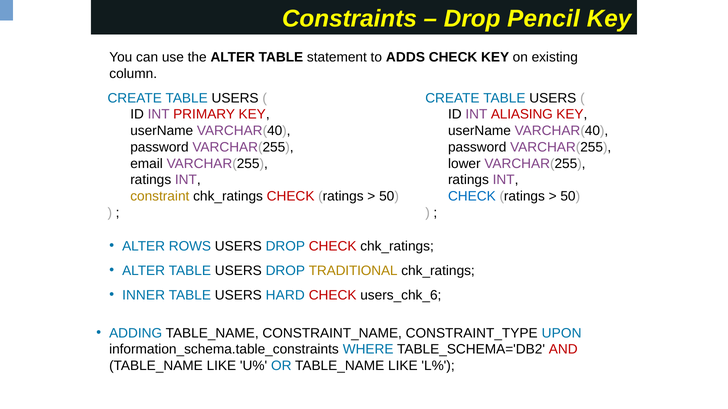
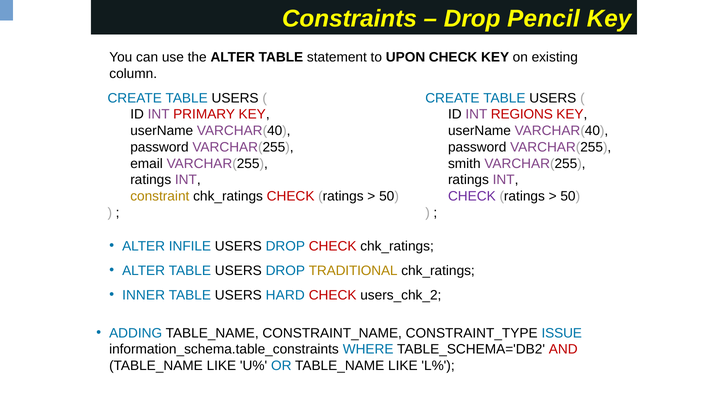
ADDS: ADDS -> UPON (406, 57)
ALIASING: ALIASING -> REGIONS (522, 115)
lower: lower -> smith (464, 164)
CHECK colour: blue -> purple (472, 196)
ROWS: ROWS -> INFILE (190, 246)
users_chk_6: users_chk_6 -> users_chk_2 (401, 296)
UPON: UPON -> ISSUE (562, 333)
